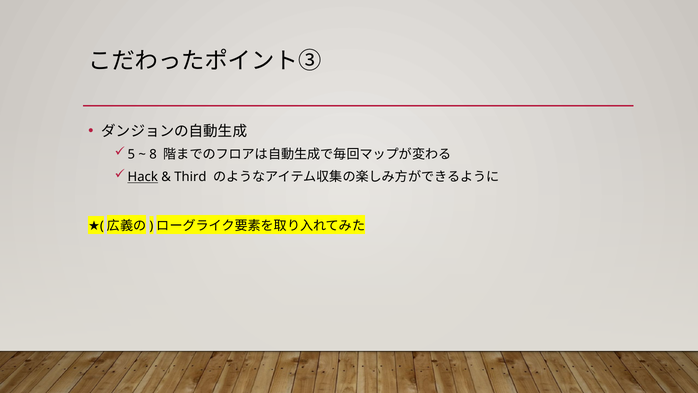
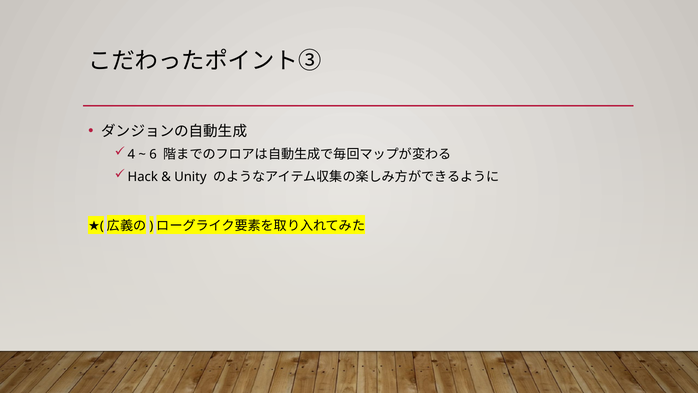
5: 5 -> 4 (131, 155)
8: 8 -> 6 (153, 155)
Hack underline: present -> none (143, 177)
Third: Third -> Unity (190, 177)
